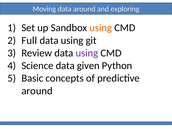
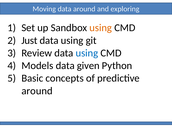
Full: Full -> Just (29, 40)
using colour: purple -> blue (87, 53)
Science: Science -> Models (37, 66)
